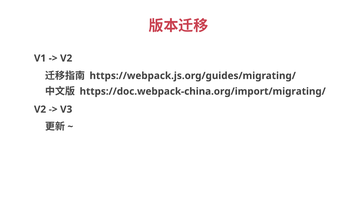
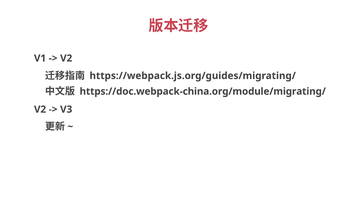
https://doc.webpack-china.org/import/migrating/: https://doc.webpack-china.org/import/migrating/ -> https://doc.webpack-china.org/module/migrating/ (203, 91)
